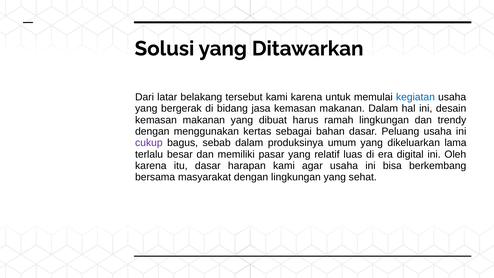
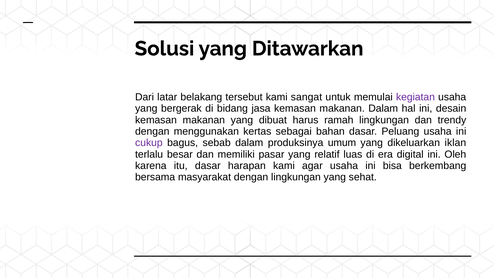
kami karena: karena -> sangat (306, 97)
kegiatan colour: blue -> purple (415, 97)
lama: lama -> iklan (455, 143)
